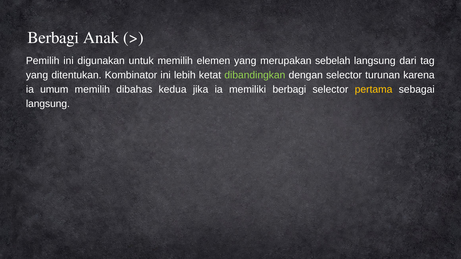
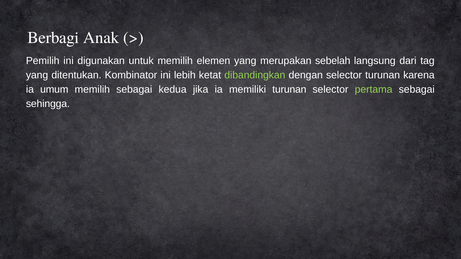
memilih dibahas: dibahas -> sebagai (134, 89)
memiliki berbagi: berbagi -> turunan (289, 89)
pertama colour: yellow -> light green (374, 89)
langsung: langsung -> sehingga (48, 104)
